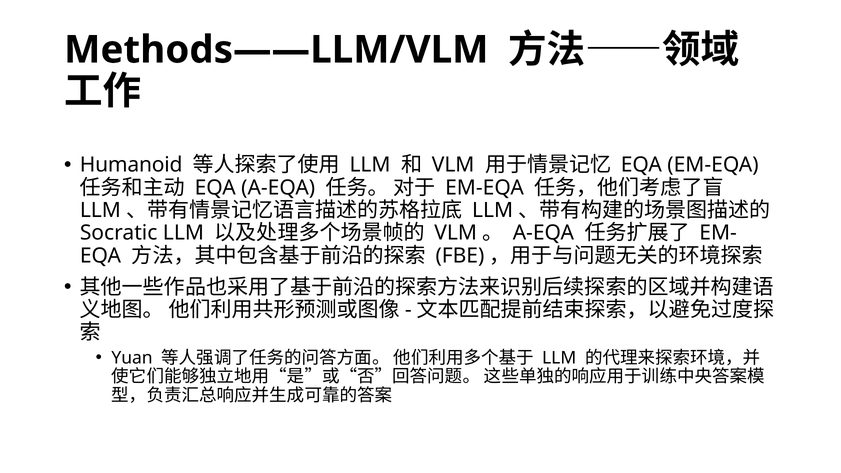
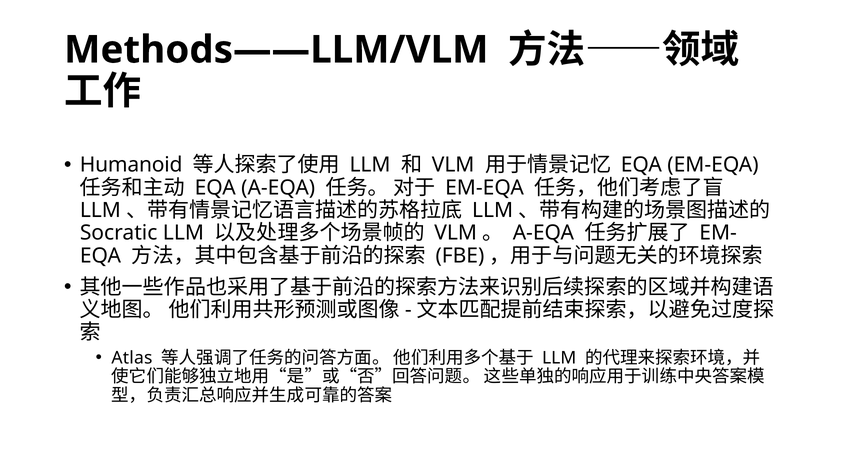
Yuan: Yuan -> Atlas (132, 358)
